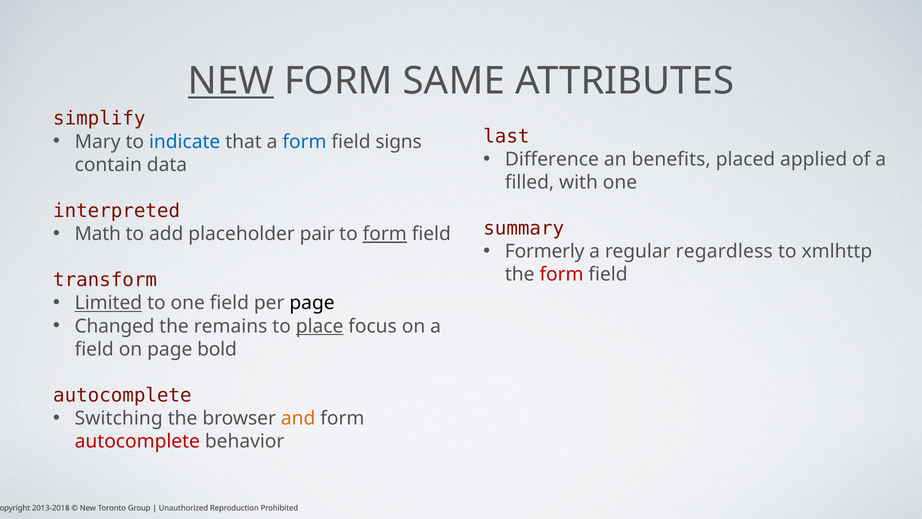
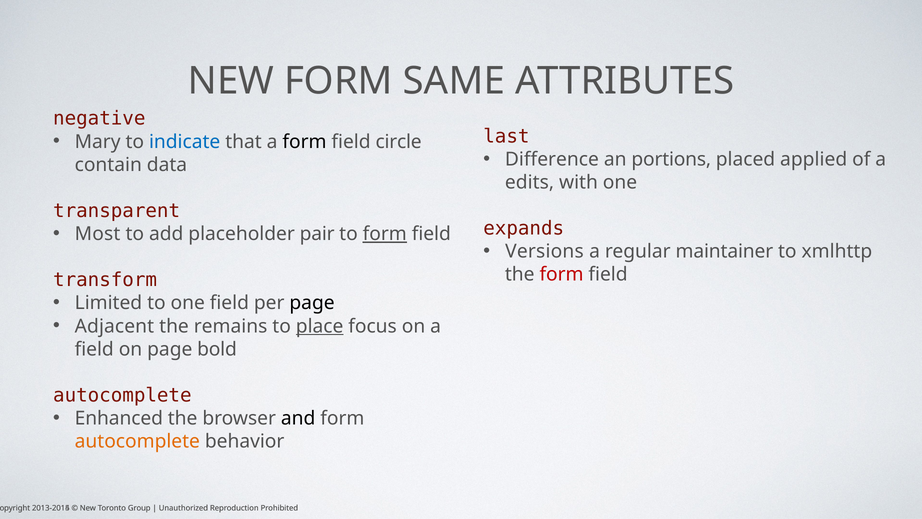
NEW underline: present -> none (231, 81)
simplify: simplify -> negative (99, 119)
form colour: blue -> black (305, 142)
signs: signs -> circle (399, 142)
benefits: benefits -> portions (671, 159)
filled: filled -> edits (530, 182)
interpreted: interpreted -> transparent (117, 211)
summary: summary -> expands (524, 228)
Math: Math -> Most (98, 234)
Formerly: Formerly -> Versions (544, 251)
regardless: regardless -> maintainer (724, 251)
Limited underline: present -> none (108, 303)
Changed: Changed -> Adjacent (114, 326)
Switching: Switching -> Enhanced (119, 418)
and colour: orange -> black (298, 418)
autocomplete colour: red -> orange (137, 441)
